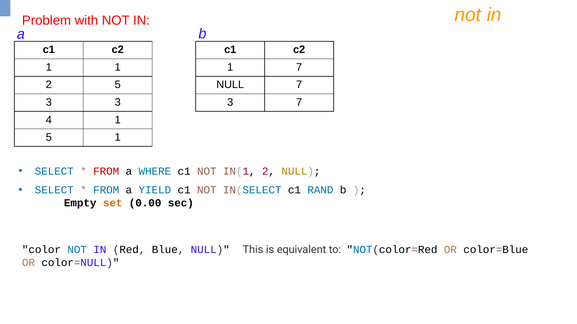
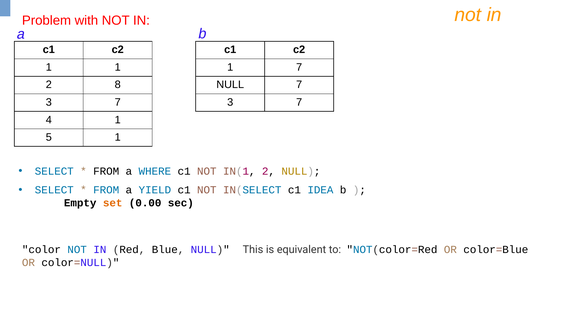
2 5: 5 -> 8 (118, 85)
3: 3 -> 7 (118, 102)
FROM colour: red -> black (106, 172)
RAND: RAND -> IDEA (320, 190)
